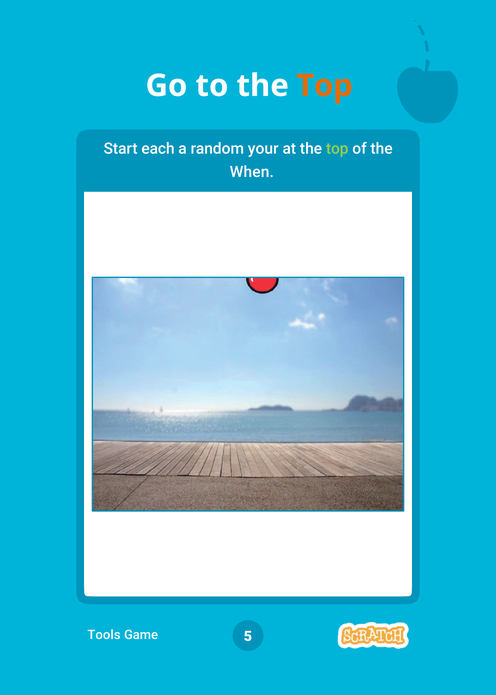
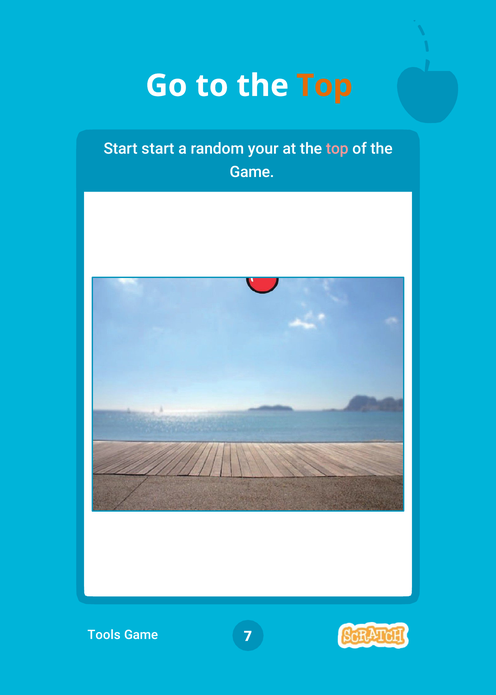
Start each: each -> start (158, 149)
top colour: light green -> pink (337, 149)
When: When -> Game (252, 172)
5: 5 -> 7 (248, 636)
